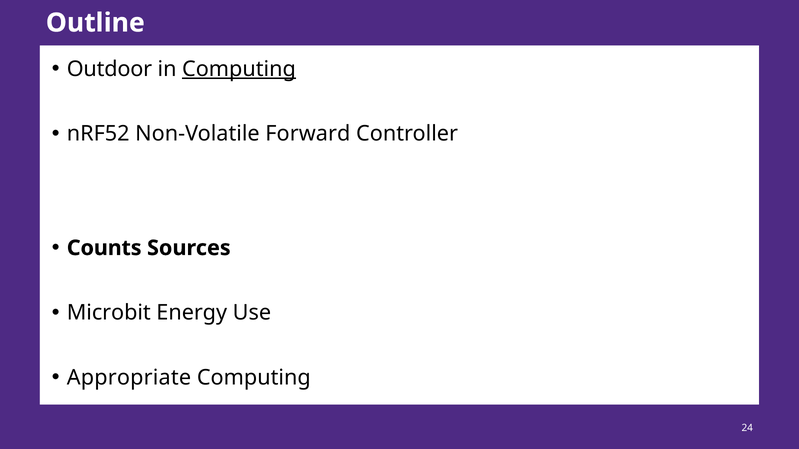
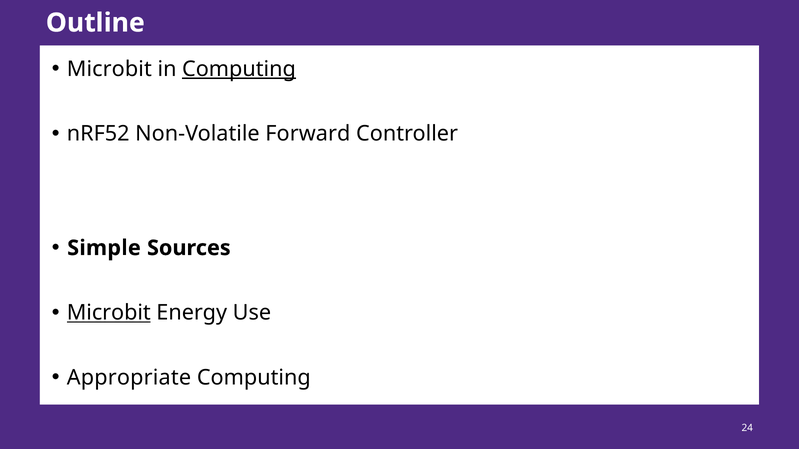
Outdoor: Outdoor -> Microbit (109, 69)
Counts: Counts -> Simple (104, 248)
Microbit underline: none -> present (109, 313)
